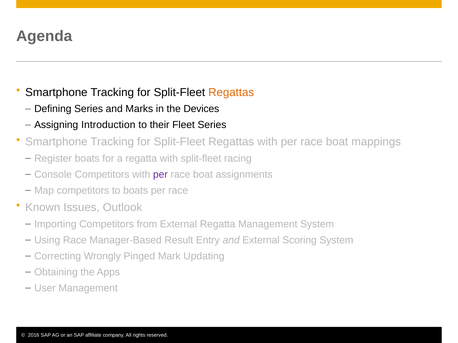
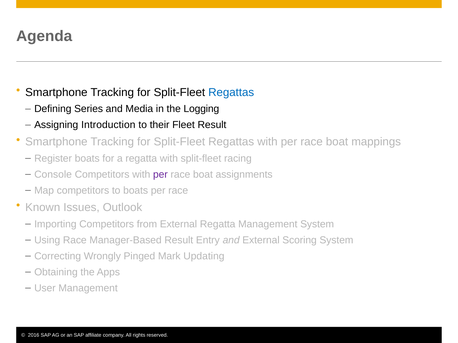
Regattas colour: orange -> blue (231, 92)
Marks: Marks -> Media (139, 109)
Devices: Devices -> Logging (201, 109)
Fleet Series: Series -> Result (212, 125)
